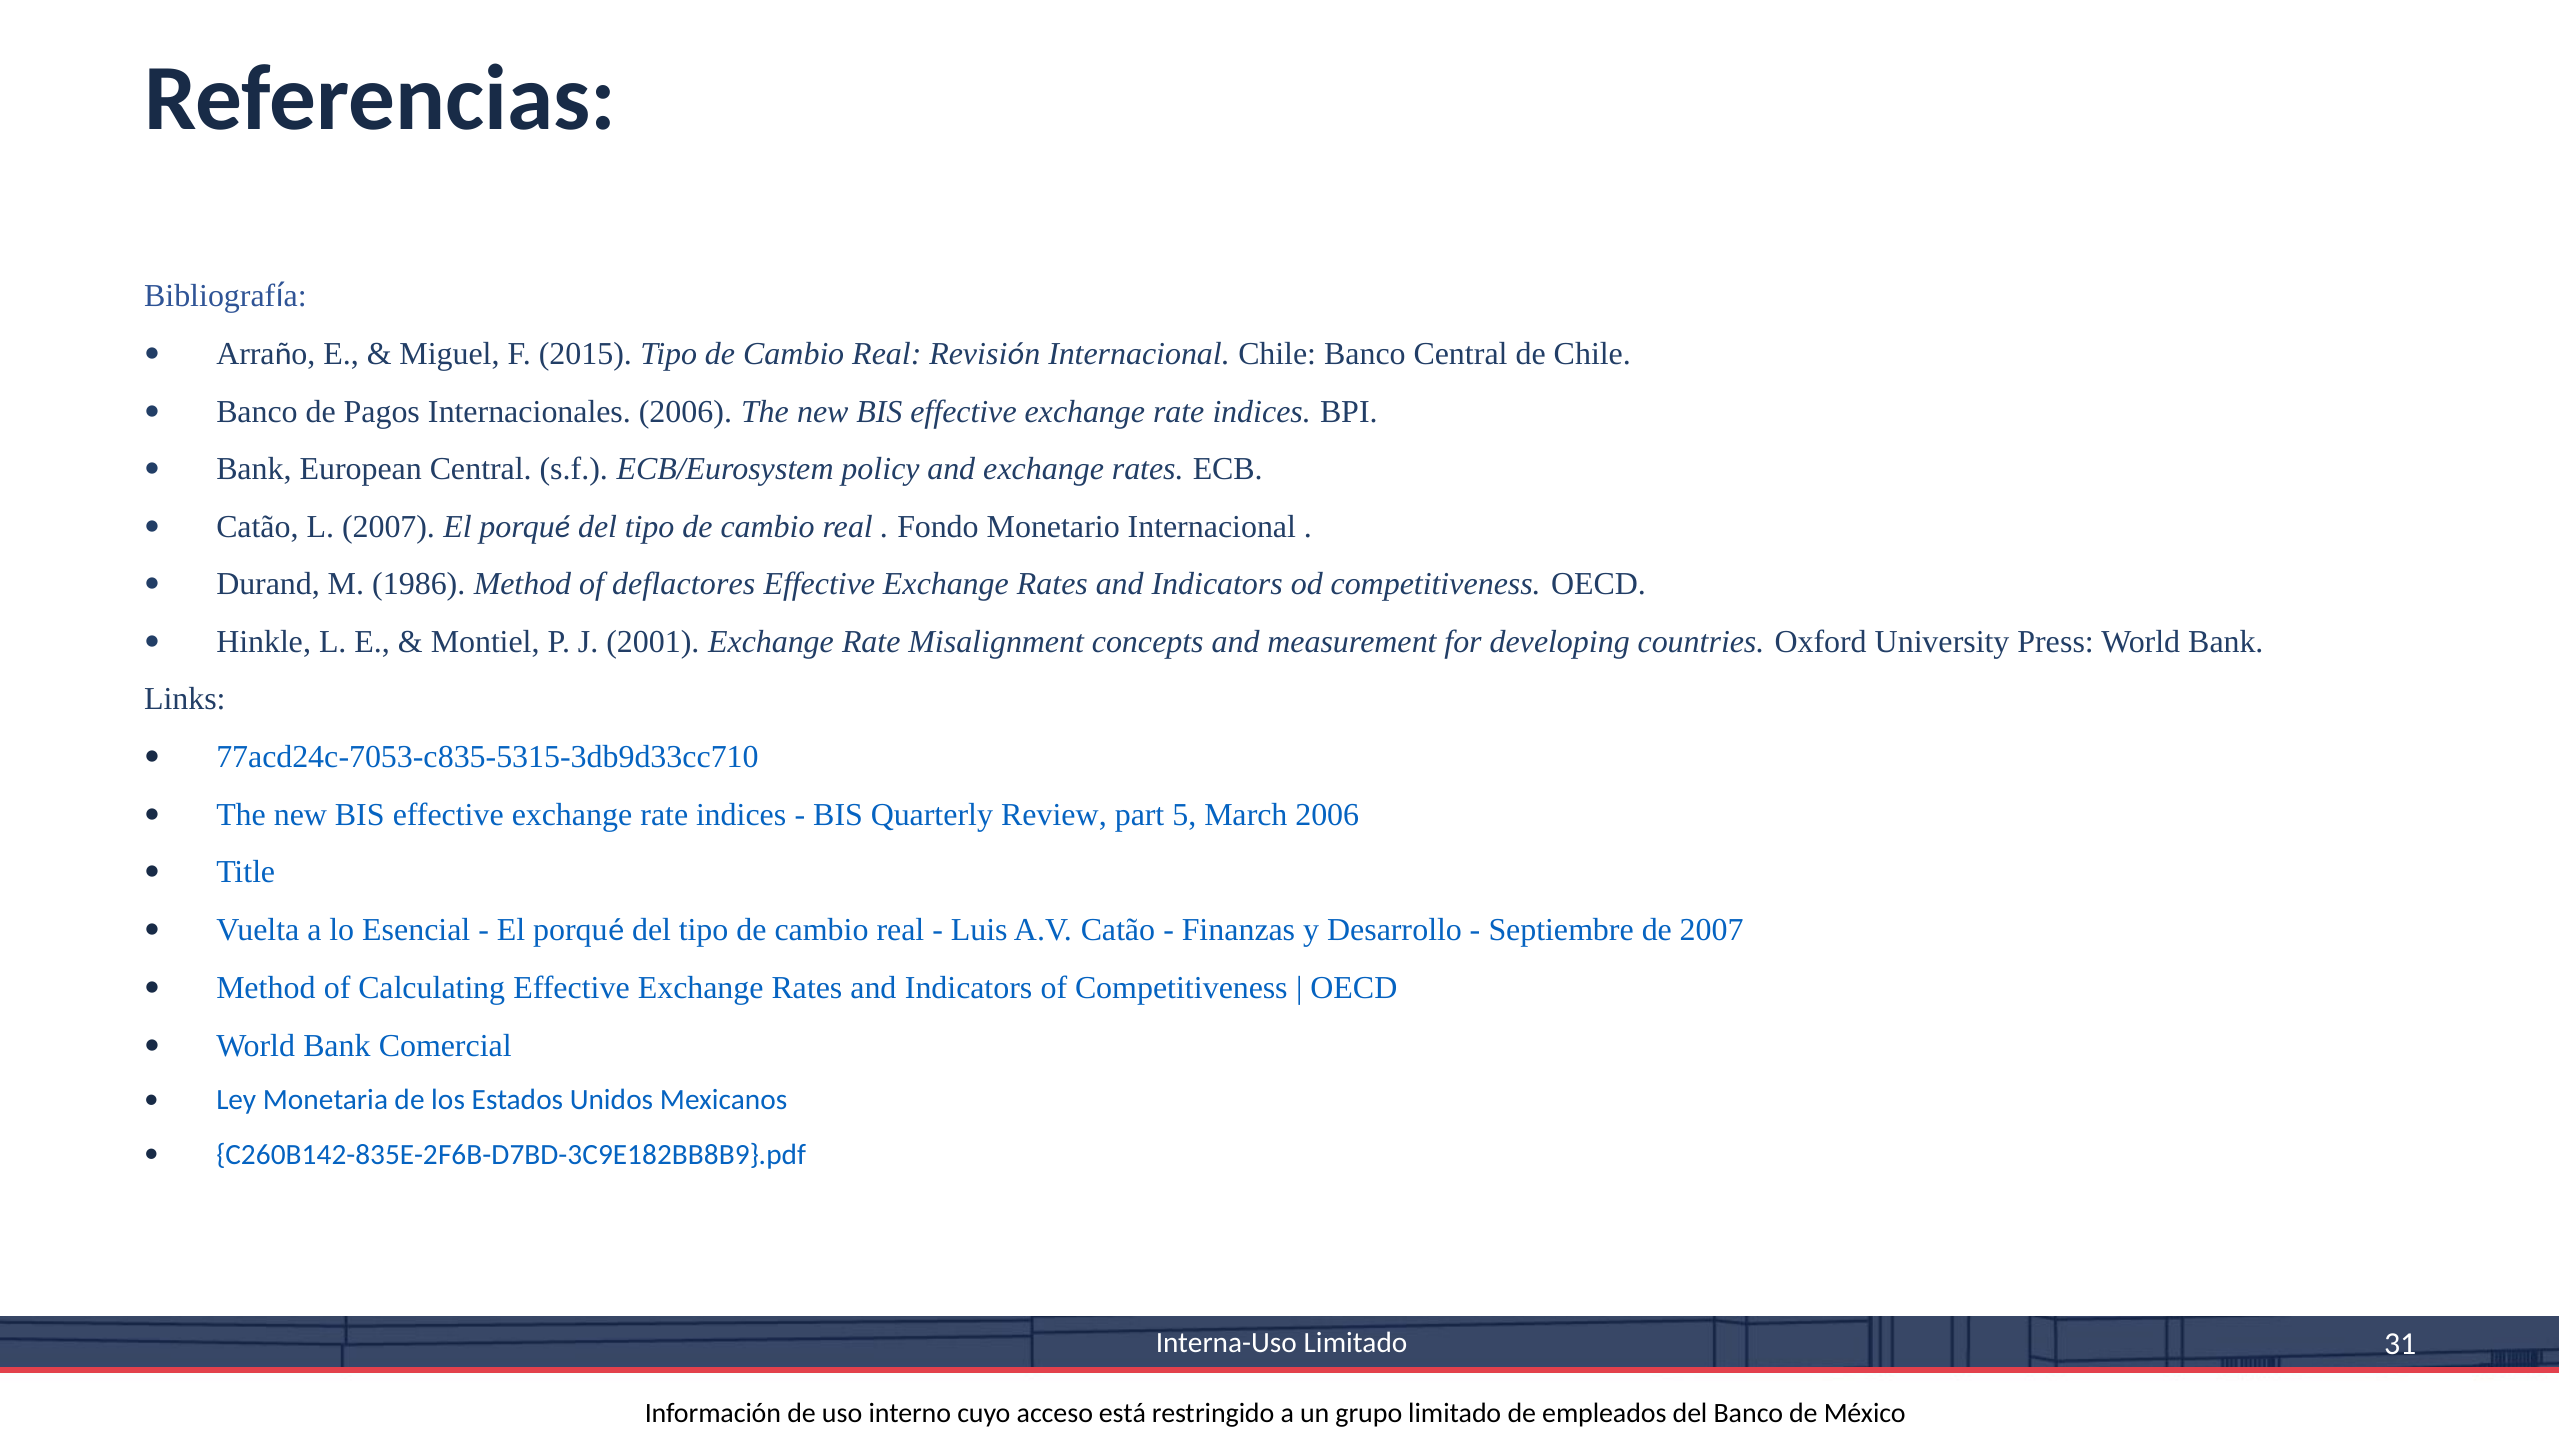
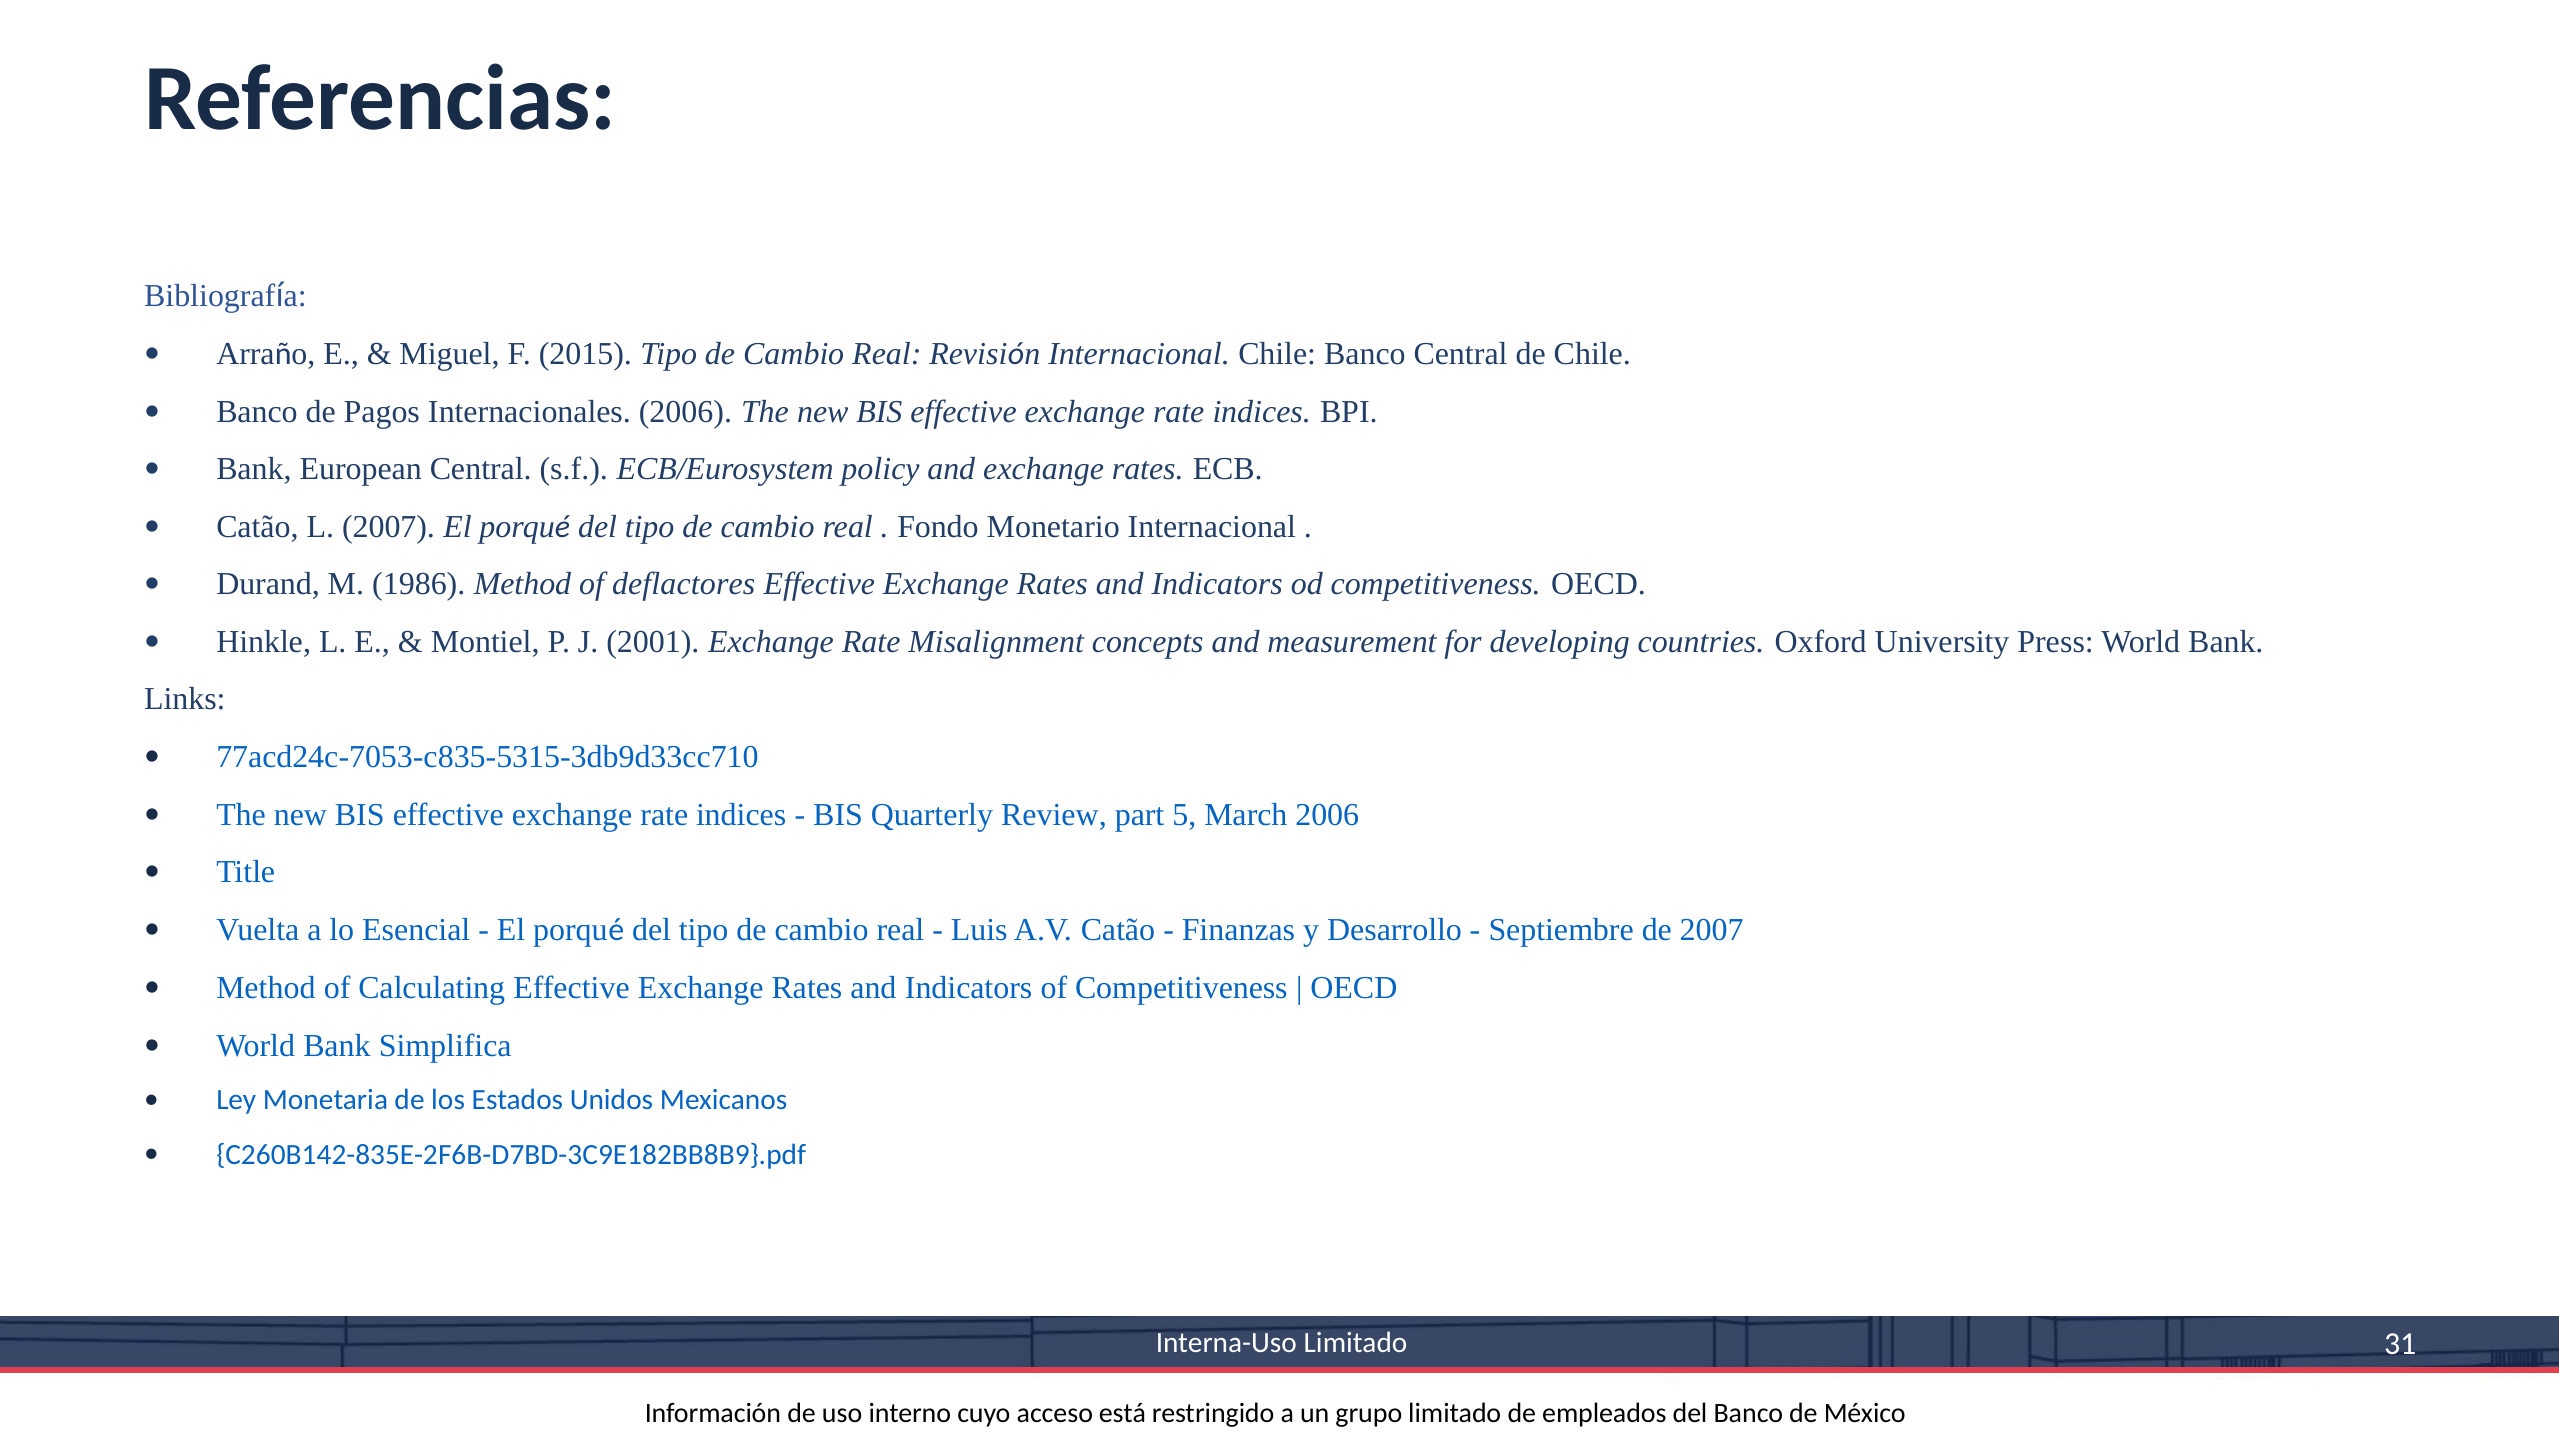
Comercial: Comercial -> Simplifica (445, 1046)
